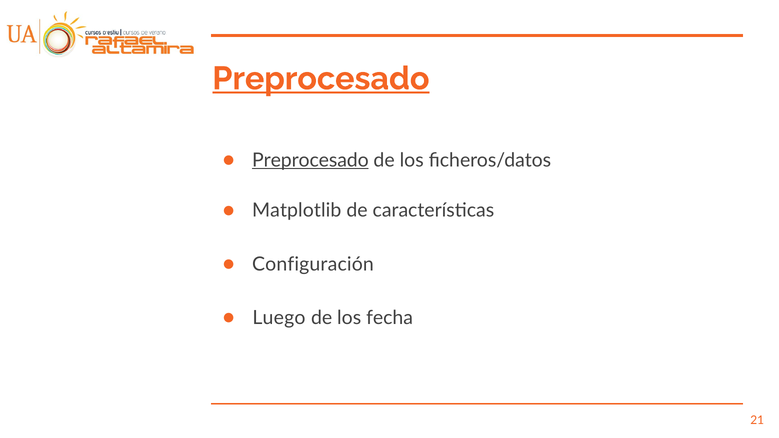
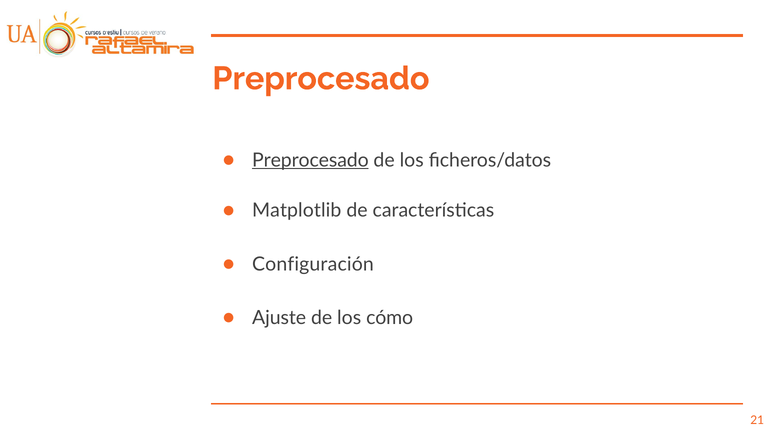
Preprocesado underline: present -> none (321, 79)
Luego: Luego -> Ajuste (279, 318)
fecha: fecha -> cómo (390, 318)
